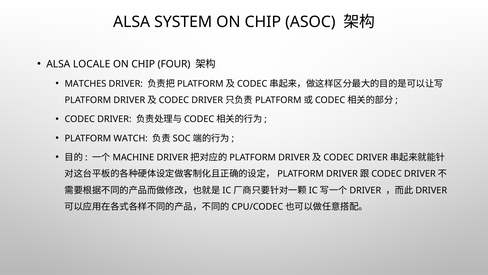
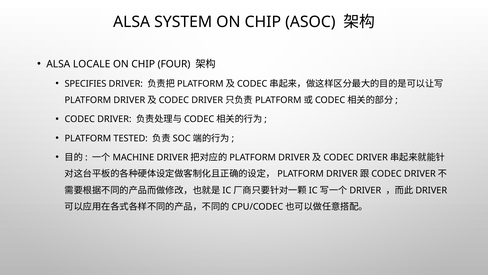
MATCHES: MATCHES -> SPECIFIES (86, 84)
WATCH: WATCH -> TESTED (131, 138)
